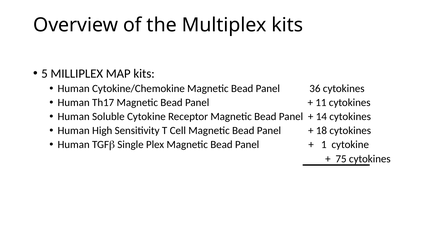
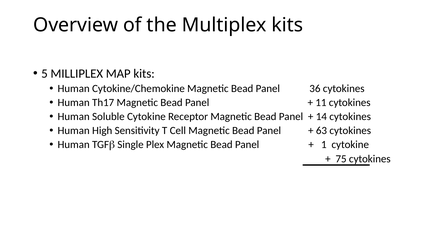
18: 18 -> 63 (321, 131)
